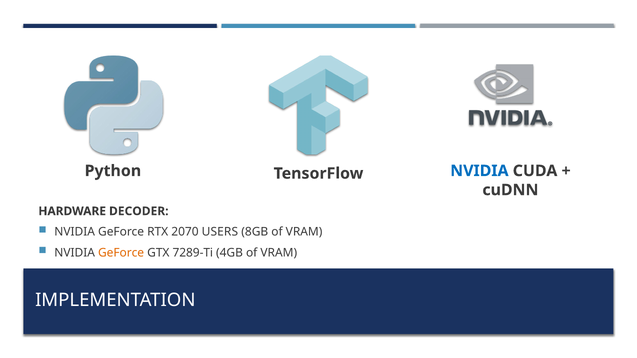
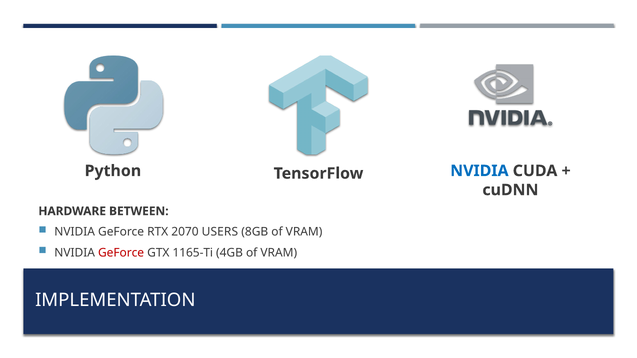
DECODER: DECODER -> BETWEEN (139, 211)
GeForce colour: orange -> red (121, 253)
7289-Ti: 7289-Ti -> 1165-Ti (193, 253)
